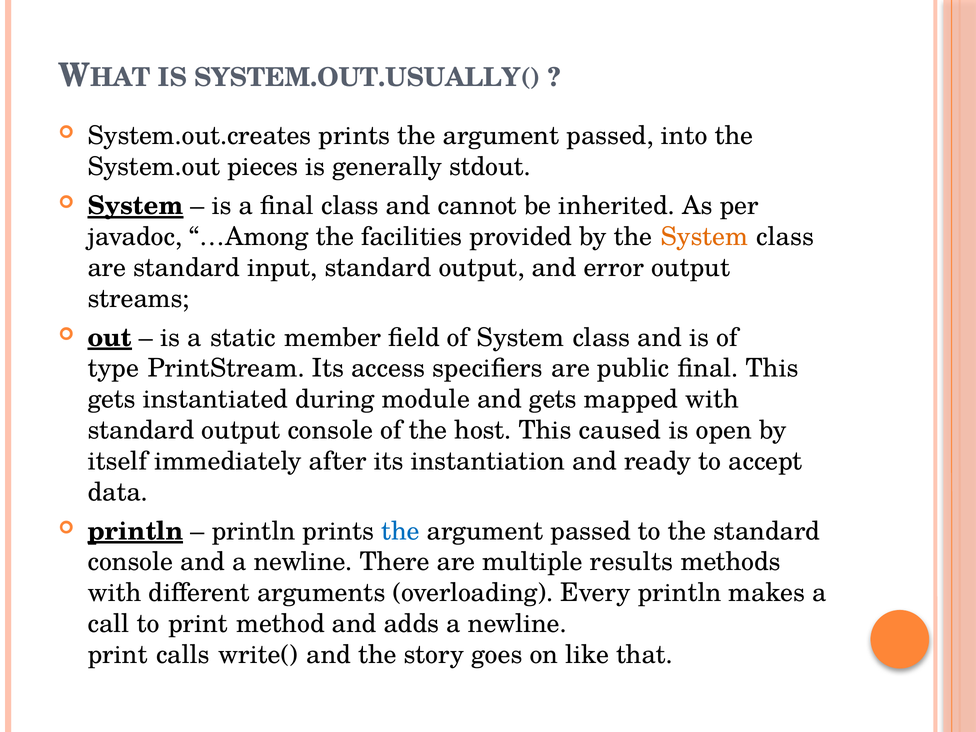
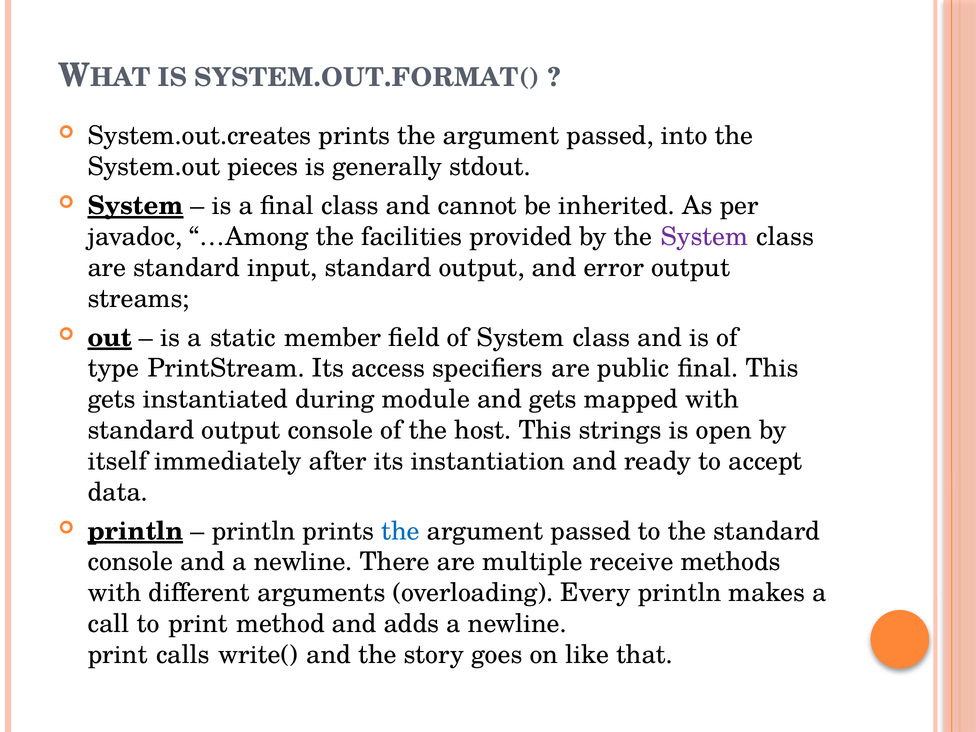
SYSTEM.OUT.USUALLY(: SYSTEM.OUT.USUALLY( -> SYSTEM.OUT.FORMAT( (367, 78)
System colour: orange -> purple (704, 237)
caused: caused -> strings (620, 430)
results: results -> receive (632, 562)
